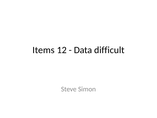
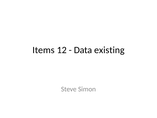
difficult: difficult -> existing (109, 50)
